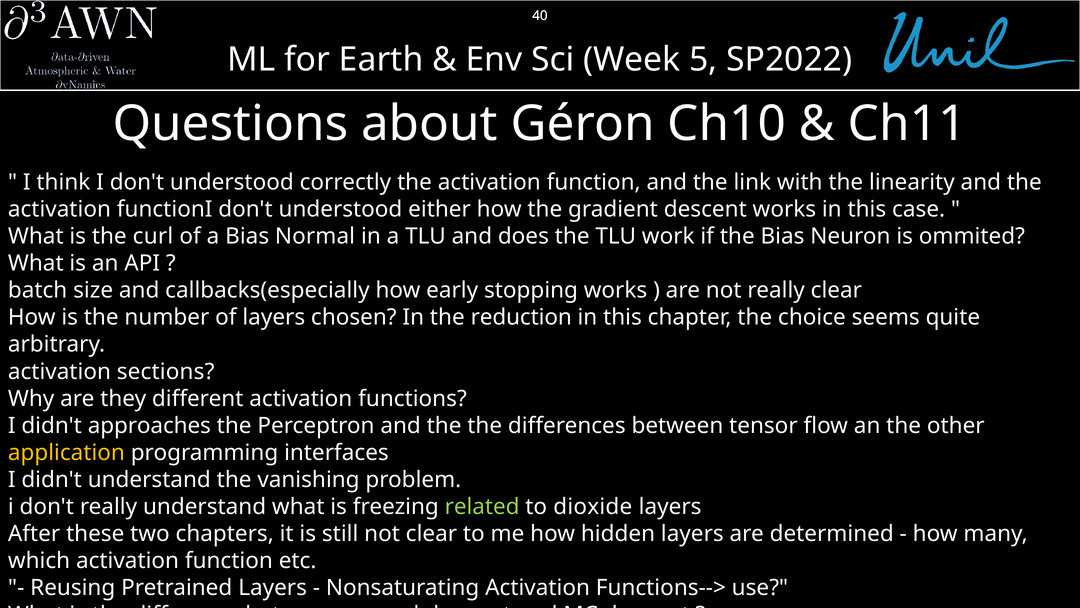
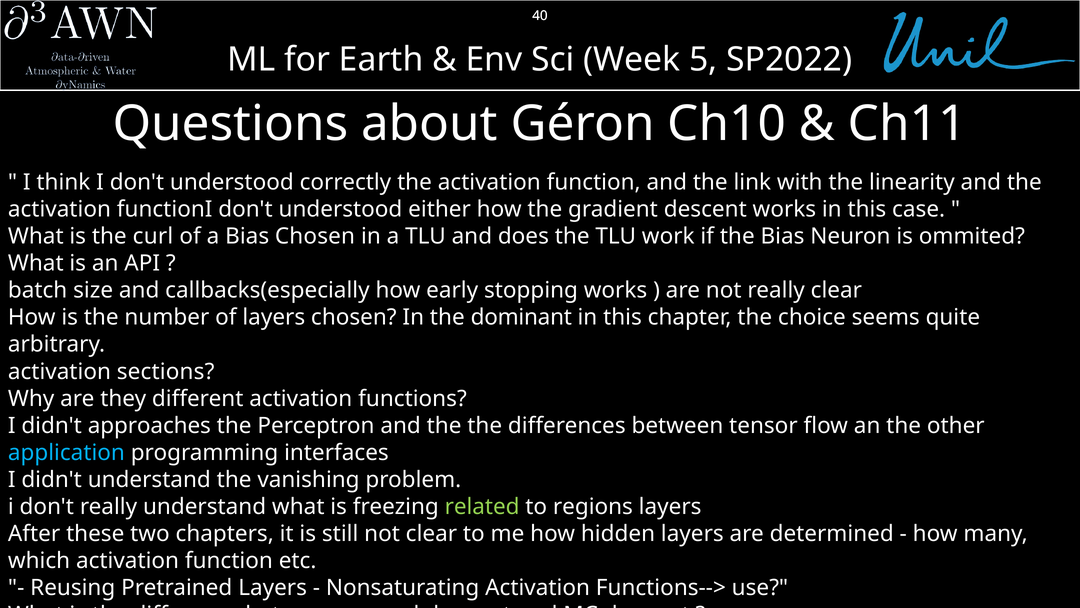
Bias Normal: Normal -> Chosen (315, 236)
reduction: reduction -> dominant (521, 317)
application colour: yellow -> light blue (66, 452)
dioxide: dioxide -> regions (593, 506)
